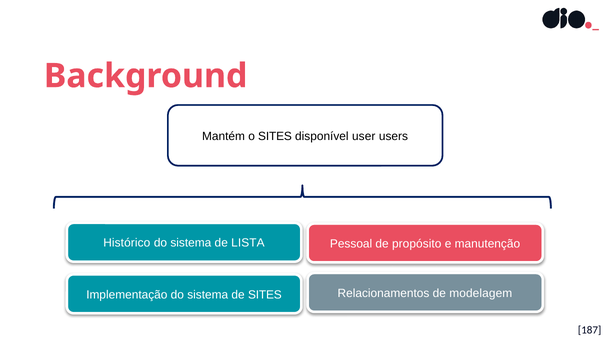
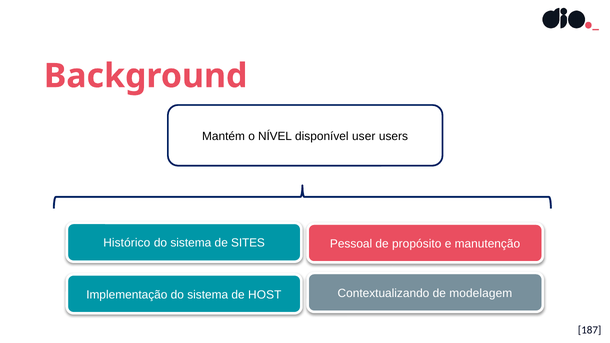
o SITES: SITES -> NÍVEL (275, 136)
LISTA: LISTA -> SITES (248, 243)
Relacionamentos: Relacionamentos -> Contextualizando (383, 293)
de SITES: SITES -> HOST (265, 295)
